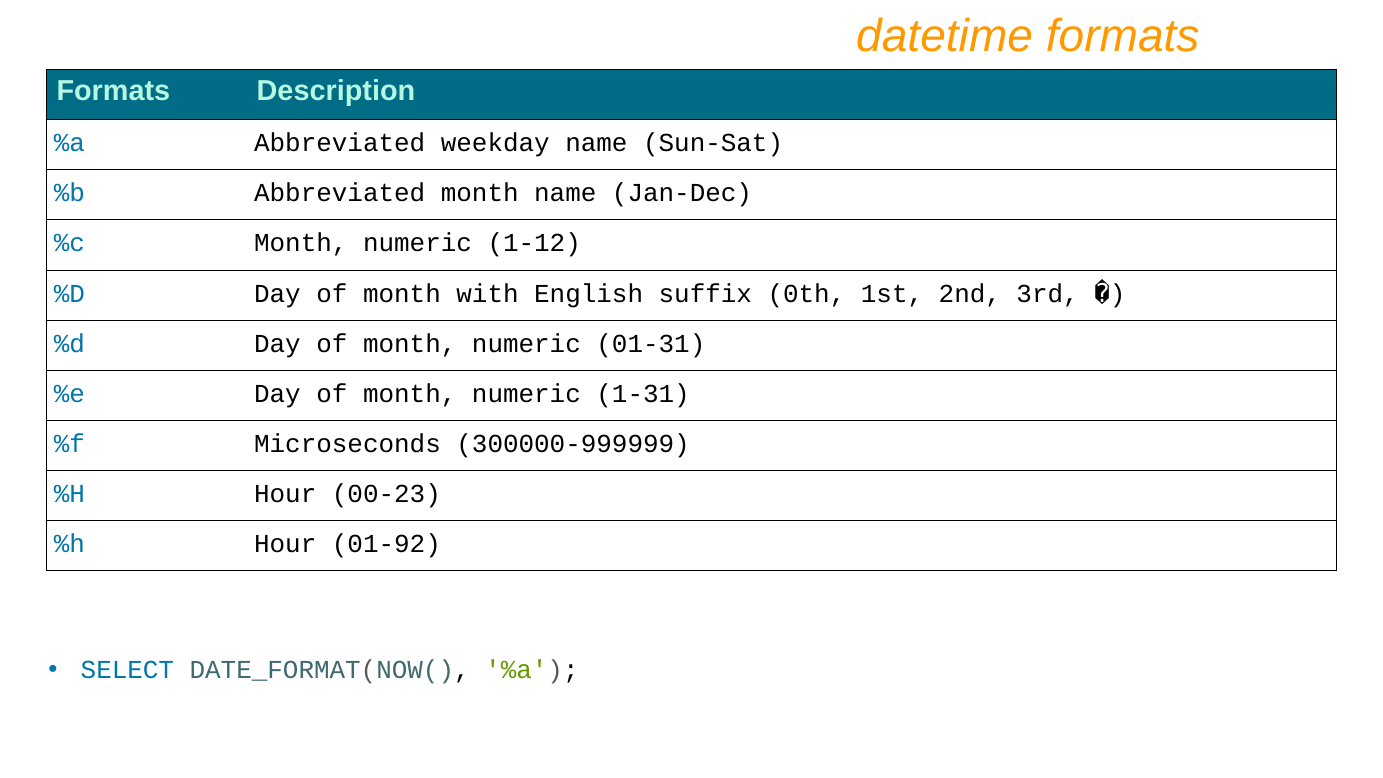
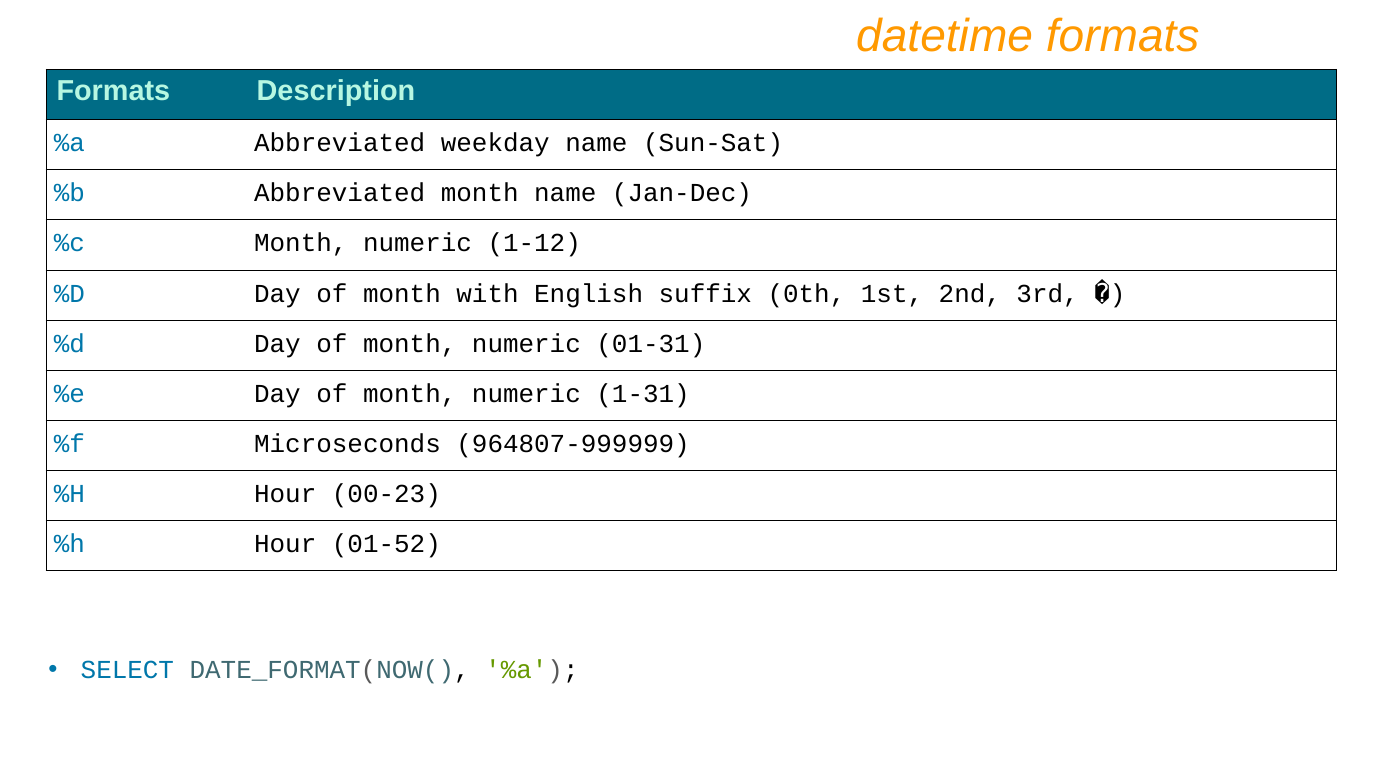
300000-999999: 300000-999999 -> 964807-999999 (573, 444)
01-92: 01-92 -> 01-52 (386, 544)
